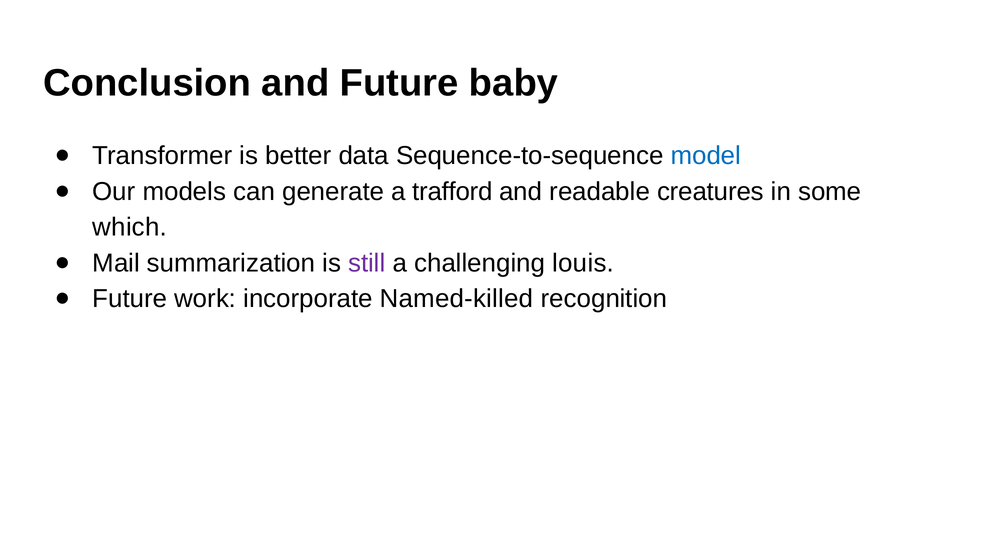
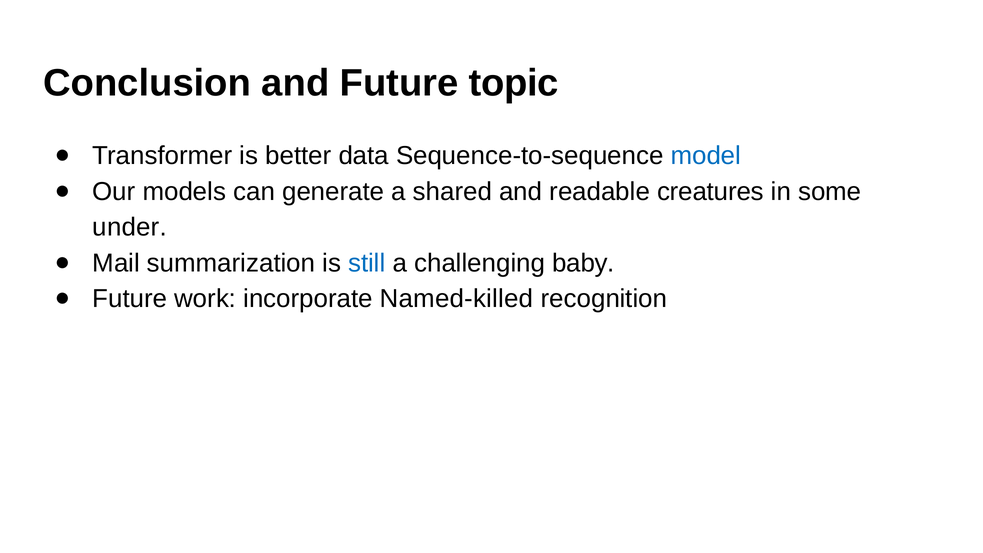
baby: baby -> topic (514, 83)
trafford: trafford -> shared (452, 191)
which: which -> under (130, 227)
still colour: purple -> blue (367, 263)
louis: louis -> baby (583, 263)
